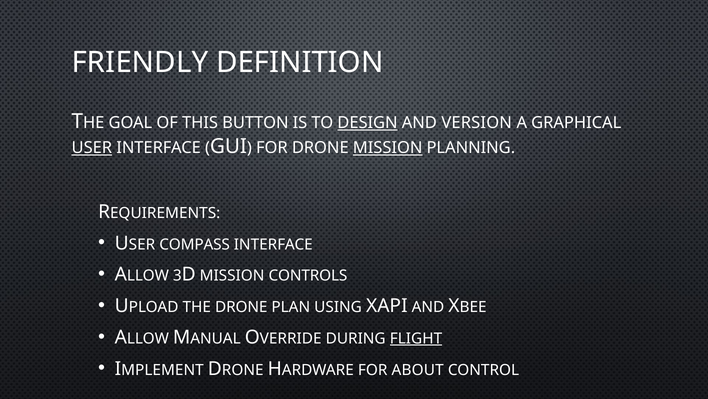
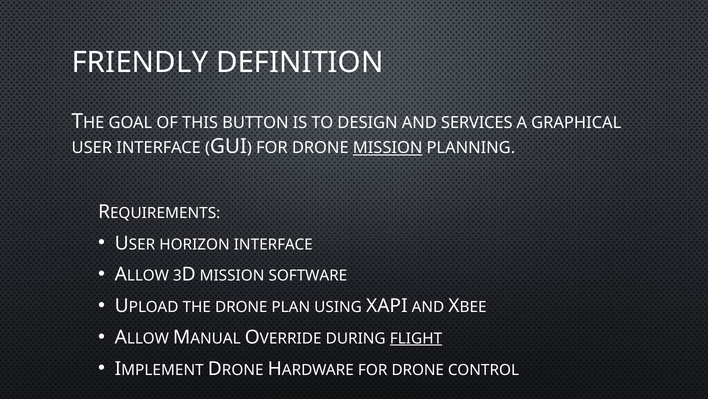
DESIGN underline: present -> none (368, 123)
VERSION: VERSION -> SERVICES (477, 123)
USER underline: present -> none (92, 147)
COMPASS: COMPASS -> HORIZON (195, 244)
CONTROLS: CONTROLS -> SOFTWARE (308, 275)
ABOUT: ABOUT -> DRONE (418, 369)
